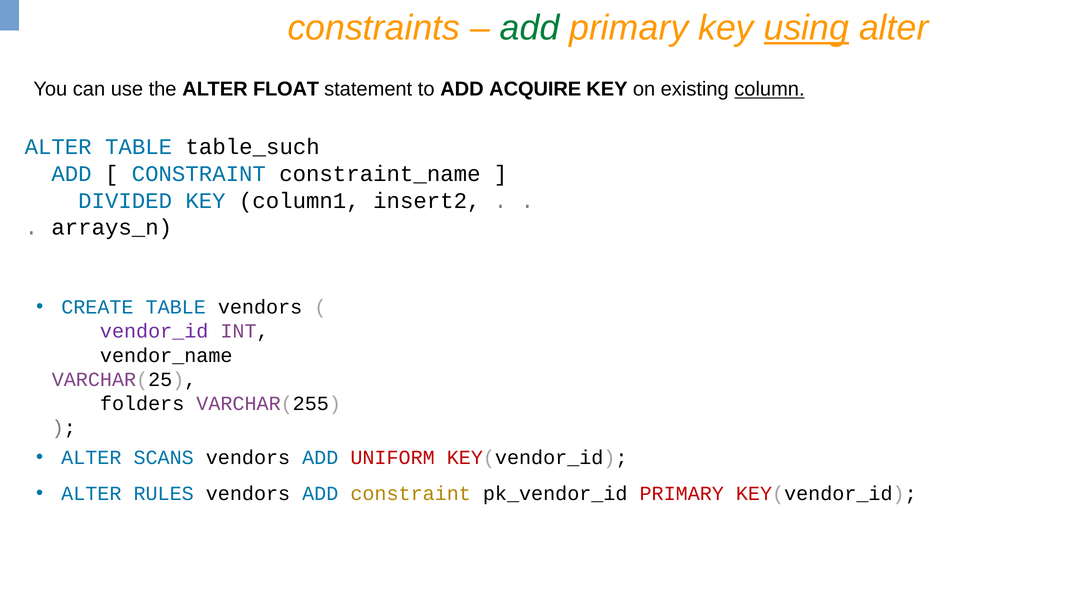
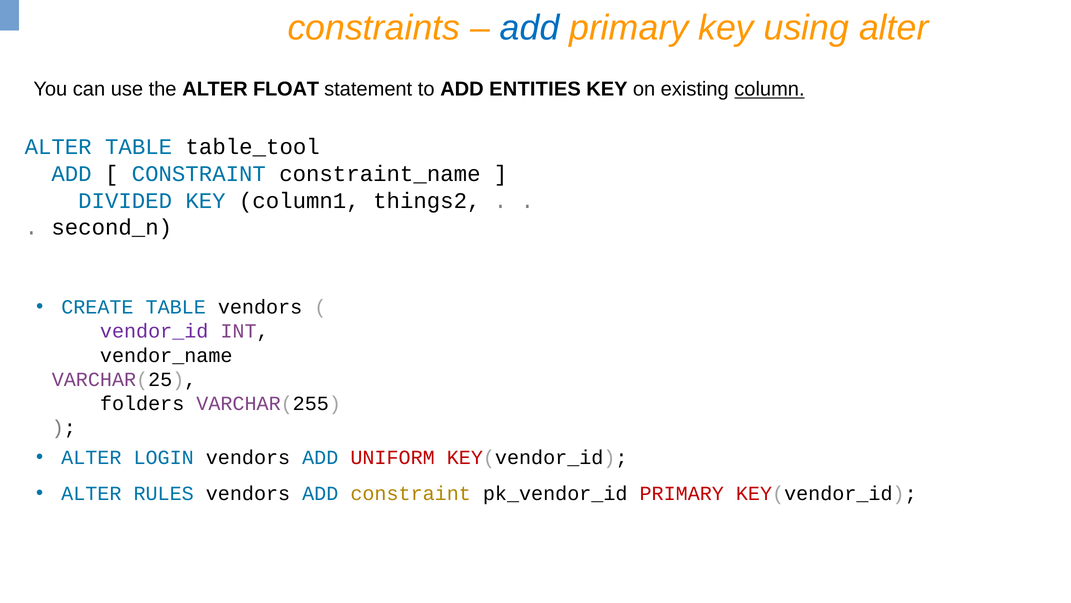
add colour: green -> blue (530, 28)
using underline: present -> none (806, 28)
ACQUIRE: ACQUIRE -> ENTITIES (535, 89)
table_such: table_such -> table_tool (253, 147)
insert2: insert2 -> things2 (427, 201)
arrays_n: arrays_n -> second_n (112, 227)
SCANS: SCANS -> LOGIN (164, 457)
